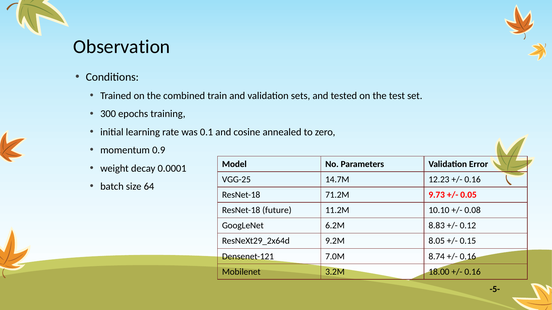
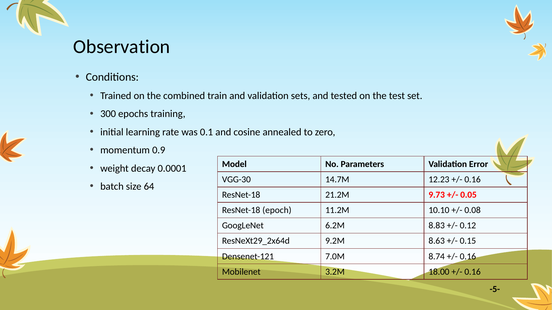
VGG-25: VGG-25 -> VGG-30 (236, 180)
71.2M: 71.2M -> 21.2M (337, 195)
future: future -> epoch (277, 211)
8.05: 8.05 -> 8.63 (437, 241)
